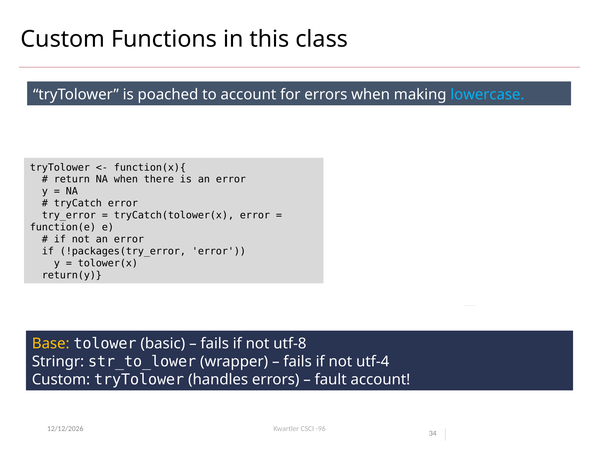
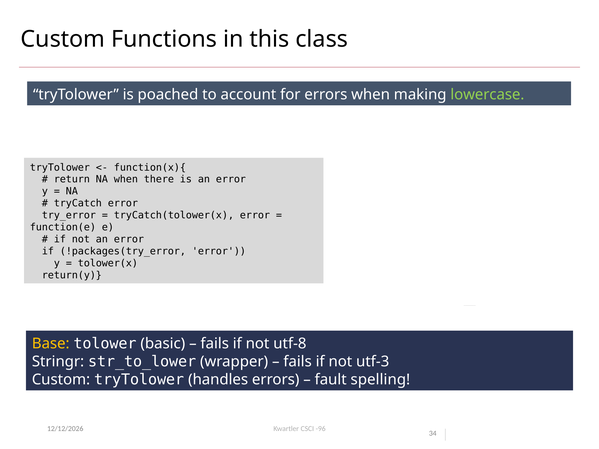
lowercase colour: light blue -> light green (487, 95)
utf-4: utf-4 -> utf-3 (373, 362)
fault account: account -> spelling (380, 380)
